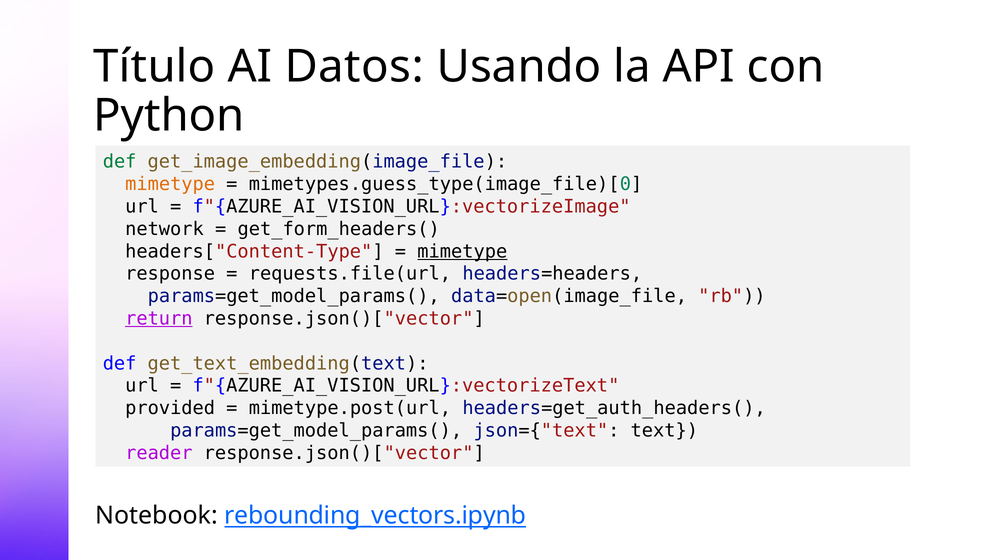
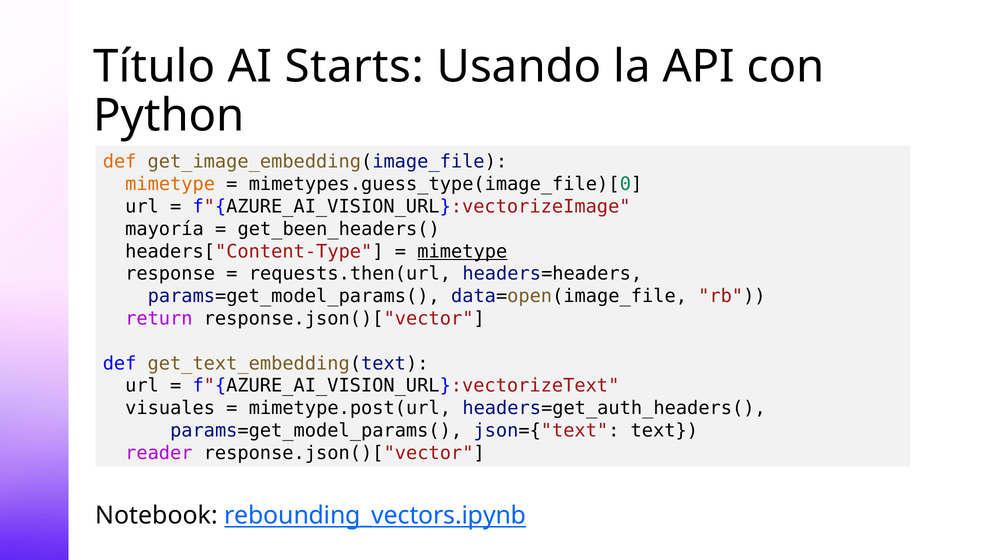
Datos: Datos -> Starts (354, 67)
def colour: green -> orange (120, 162)
network: network -> mayoría (164, 229)
get_form_headers(: get_form_headers( -> get_been_headers( (339, 229)
requests.file(url: requests.file(url -> requests.then(url (350, 274)
return underline: present -> none (159, 319)
provided: provided -> visuales (170, 408)
